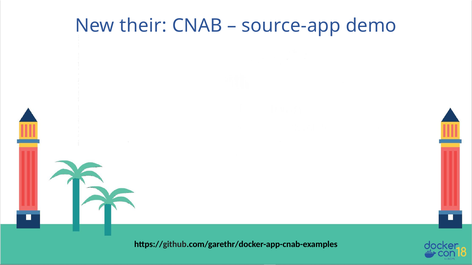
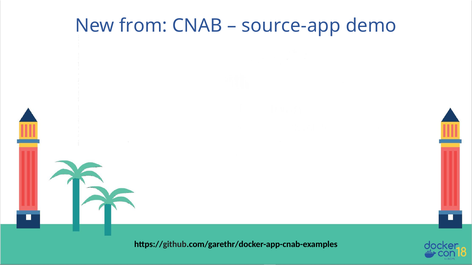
their: their -> from (143, 26)
